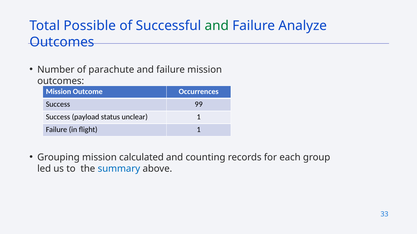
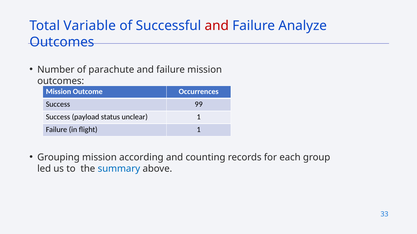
Possible: Possible -> Variable (90, 26)
and colour: green -> red (217, 26)
calculated: calculated -> according (141, 158)
